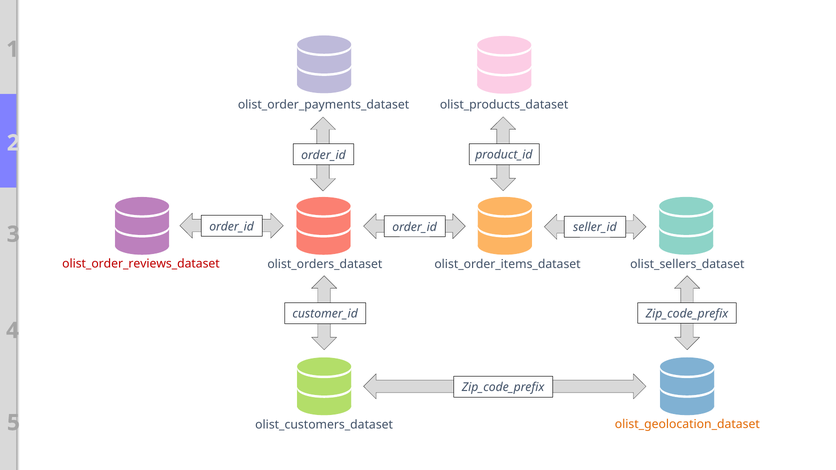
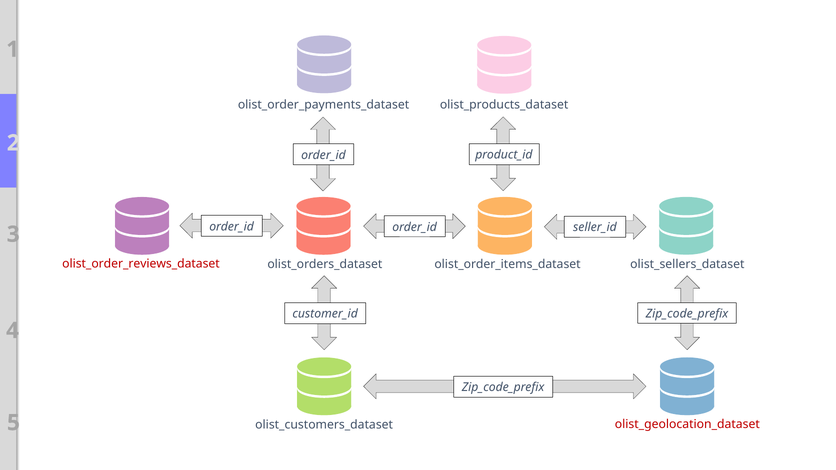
olist_geolocation_dataset colour: orange -> red (687, 425)
